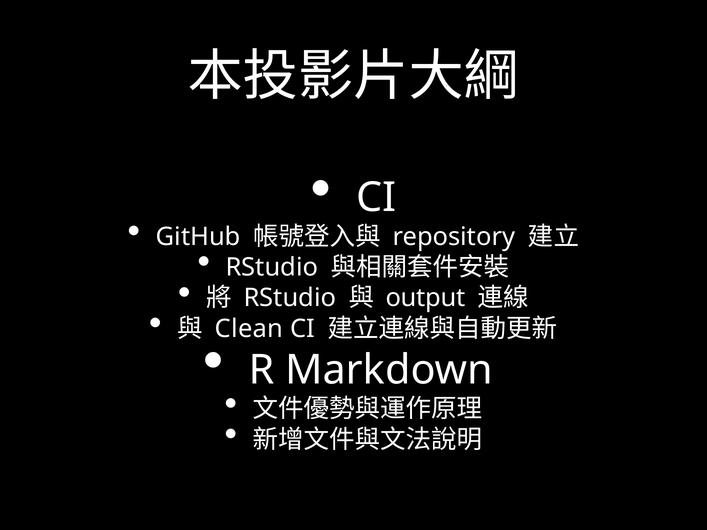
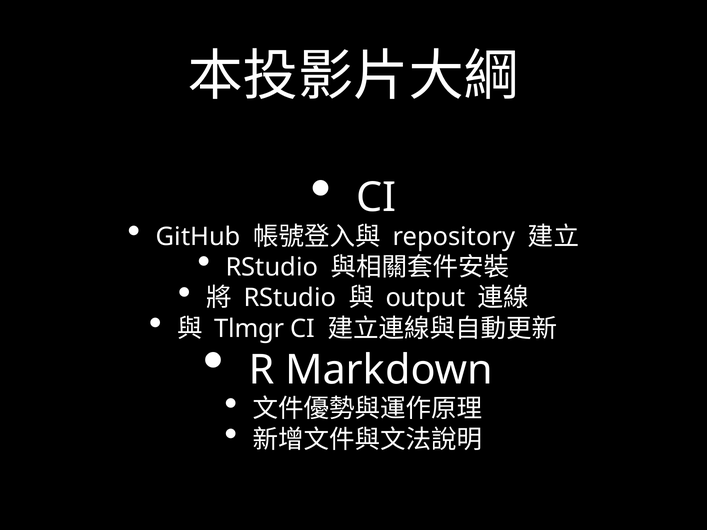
Clean: Clean -> Tlmgr (249, 329)
